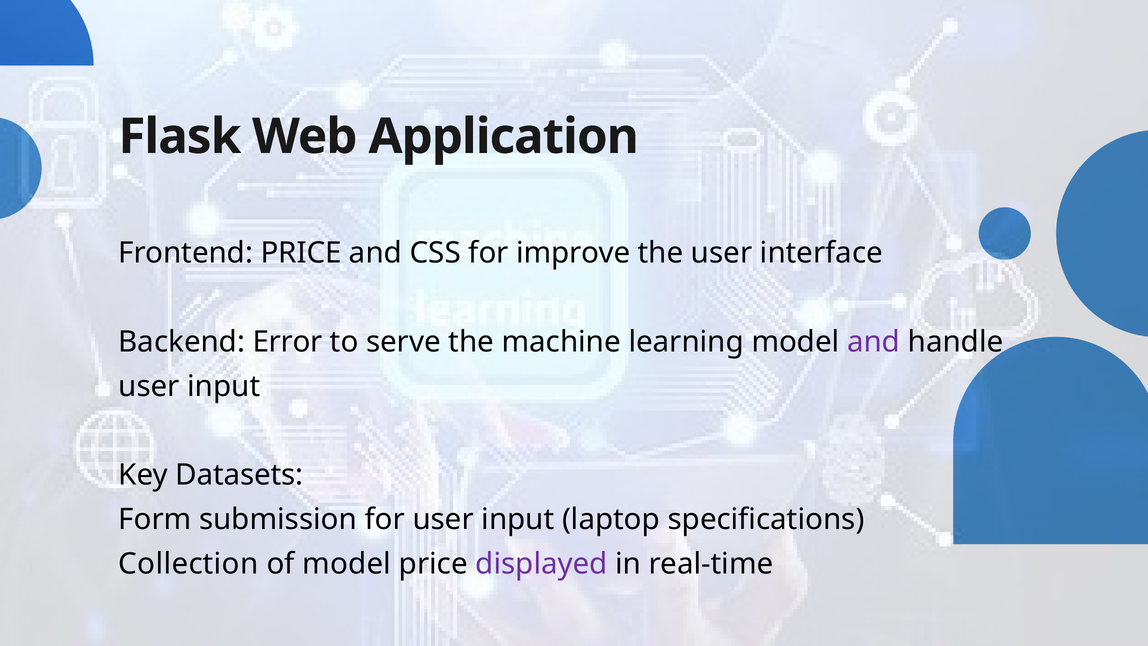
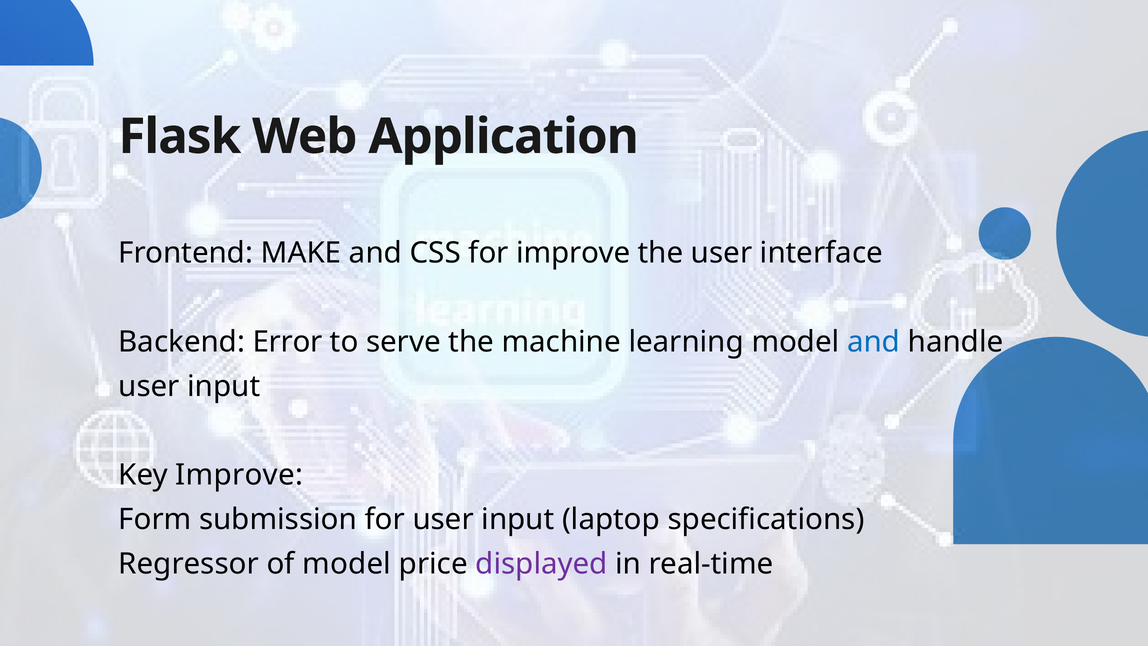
Frontend PRICE: PRICE -> MAKE (301, 253)
and colour: purple -> blue (874, 342)
Key Datasets: Datasets -> Improve (239, 475)
Collection: Collection -> Regressor (189, 564)
